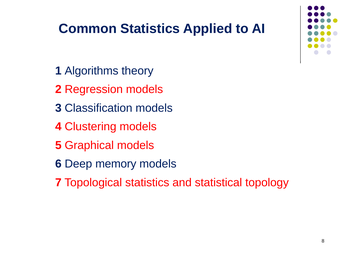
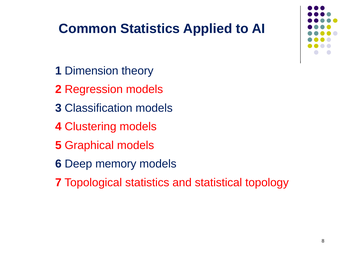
Algorithms: Algorithms -> Dimension (92, 71)
